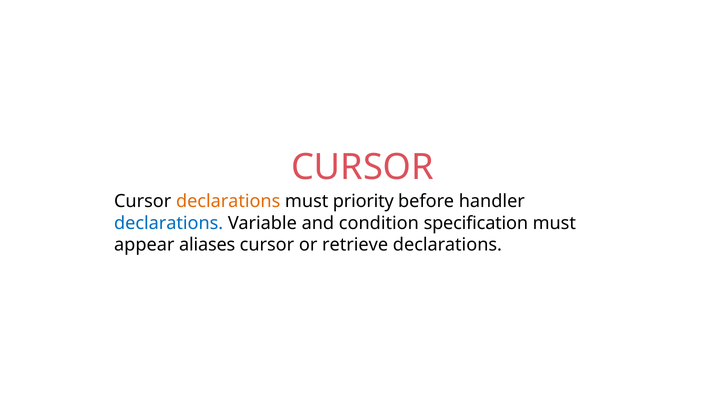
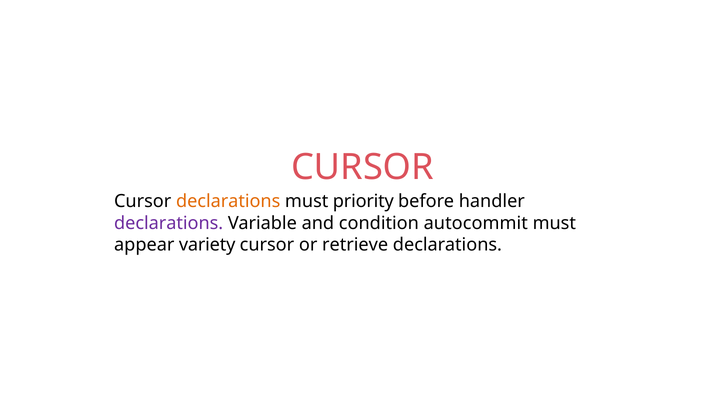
declarations colour: blue -> purple (169, 223)
specification: specification -> autocommit (476, 223)
aliases: aliases -> variety (207, 245)
